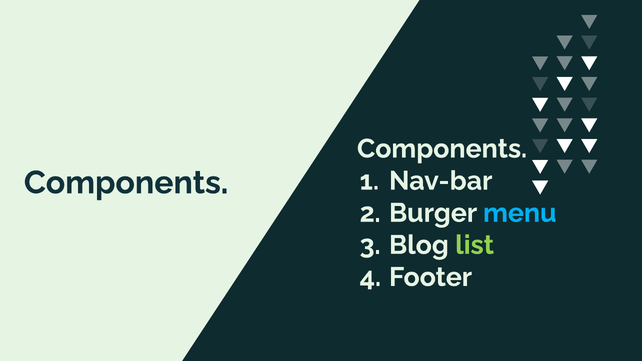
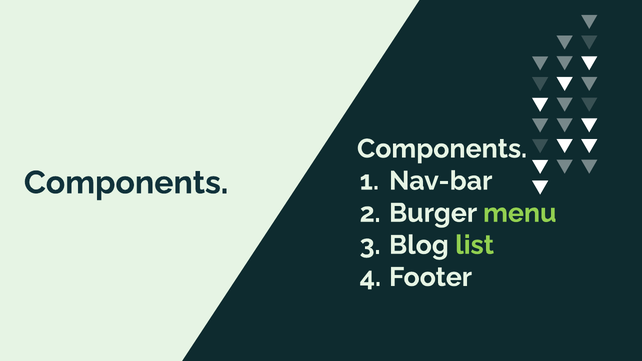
menu colour: light blue -> light green (520, 213)
